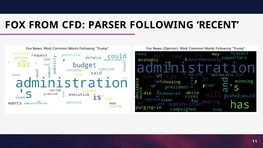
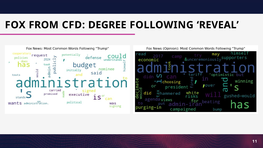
PARSER: PARSER -> DEGREE (107, 25)
RECENT: RECENT -> REVEAL (218, 25)
